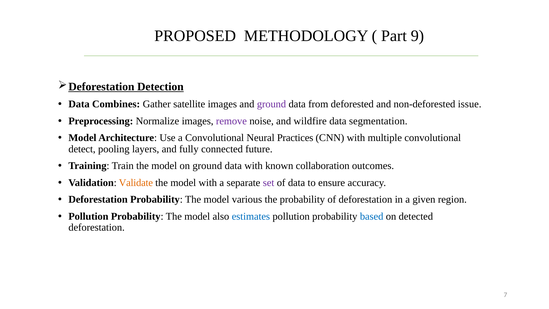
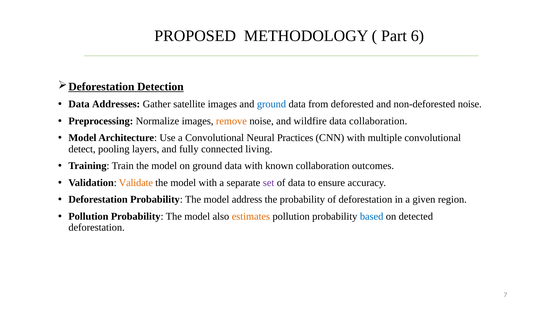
9: 9 -> 6 (417, 36)
Combines: Combines -> Addresses (116, 104)
ground colour: purple -> blue (271, 104)
non-deforested issue: issue -> noise (470, 104)
remove colour: purple -> orange (231, 121)
data segmentation: segmentation -> collaboration (378, 121)
future: future -> living (259, 149)
various: various -> address (247, 199)
estimates colour: blue -> orange (251, 216)
